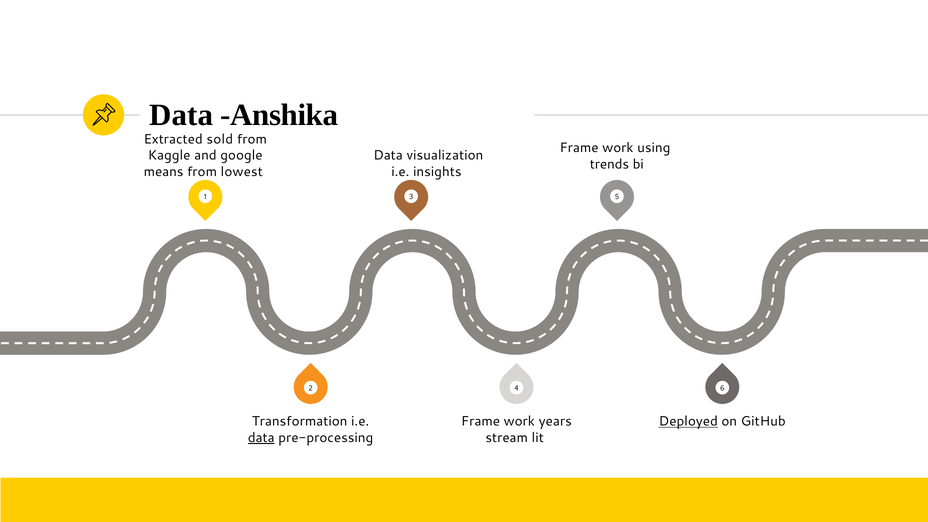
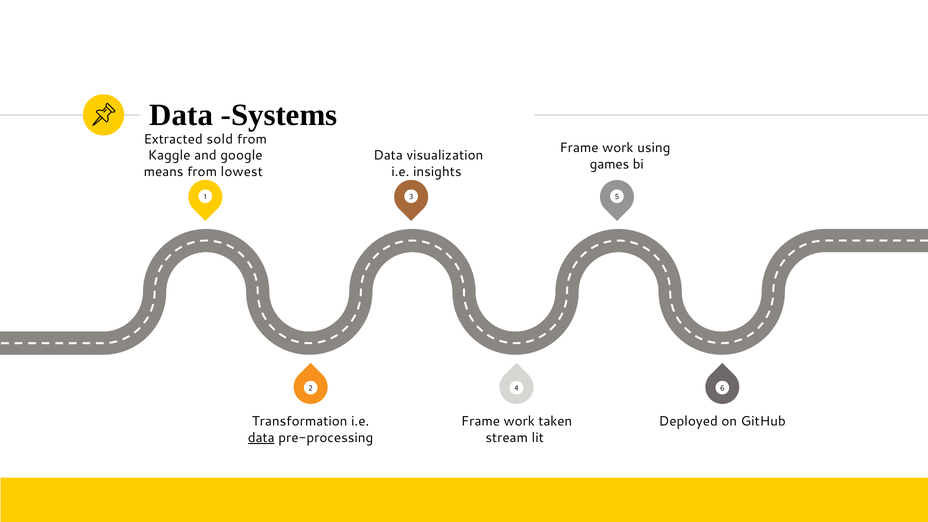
Anshika: Anshika -> Systems (279, 115)
trends: trends -> games (609, 164)
years: years -> taken (555, 421)
Deployed underline: present -> none (688, 421)
